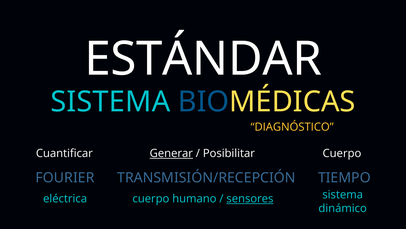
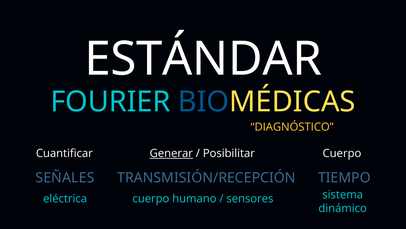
SISTEMA: SISTEMA -> FOURIER (110, 102)
FOURIER: FOURIER -> SEÑALES (65, 177)
sensores underline: present -> none (250, 198)
